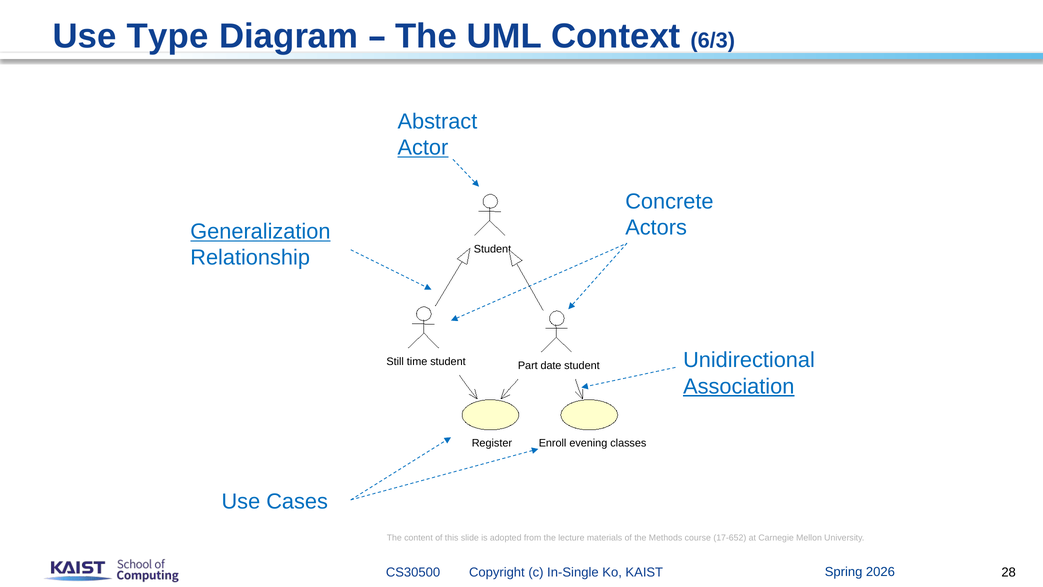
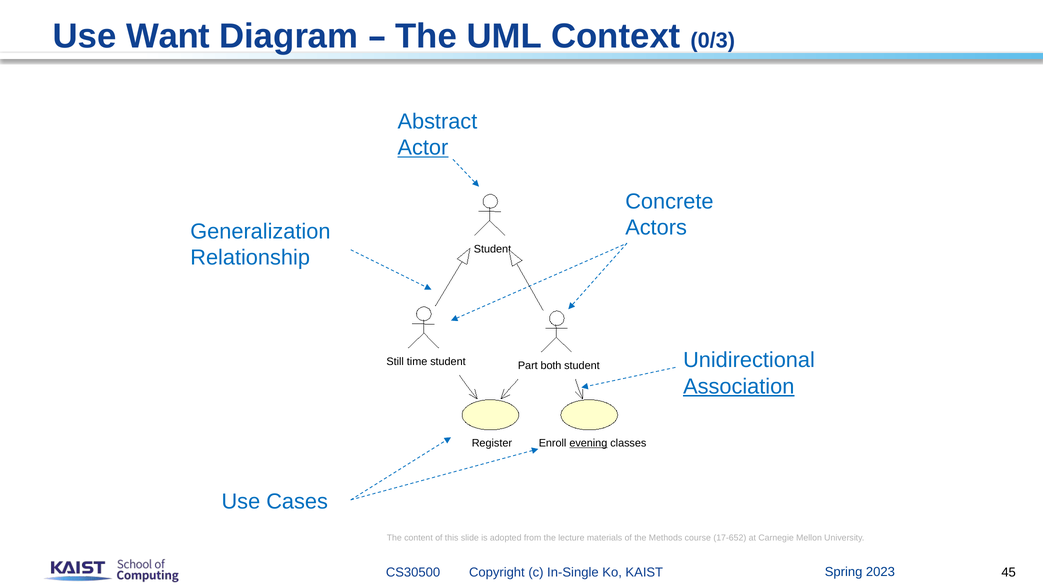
Type: Type -> Want (168, 36)
6/3: 6/3 -> 0/3 (713, 41)
Generalization underline: present -> none (260, 231)
date: date -> both (551, 365)
evening underline: none -> present (588, 443)
2026: 2026 -> 2023 (880, 572)
28: 28 -> 45 (1009, 572)
